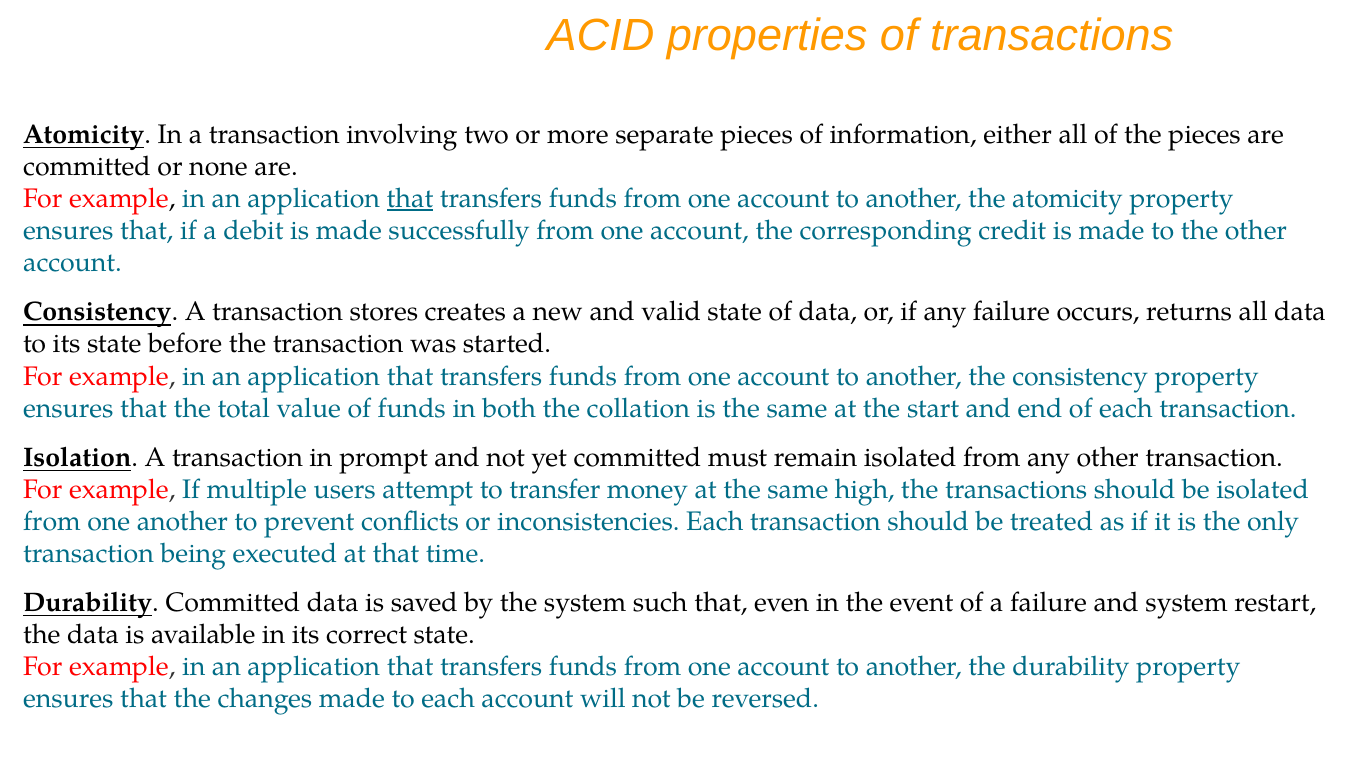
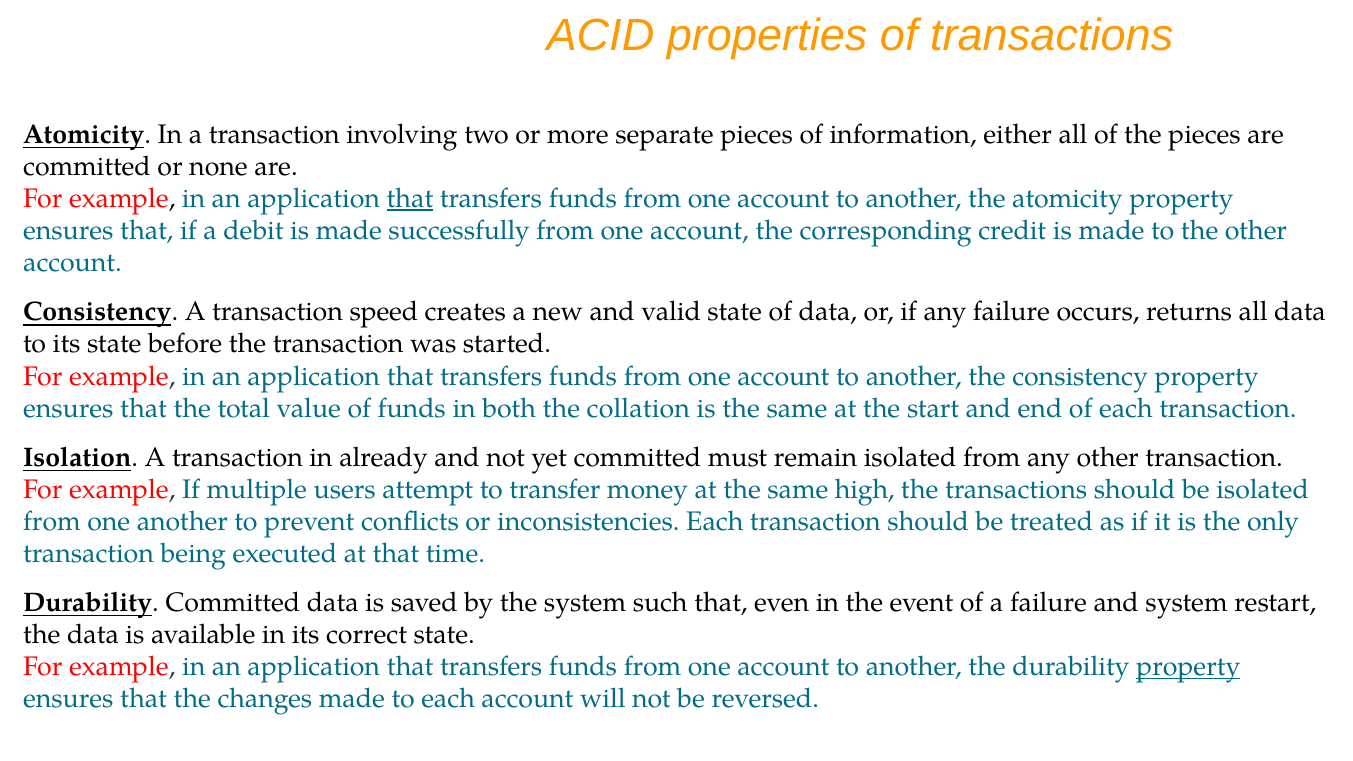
stores: stores -> speed (384, 312)
prompt: prompt -> already (384, 457)
property underline: none -> present (1188, 667)
